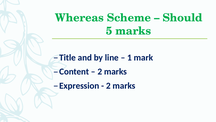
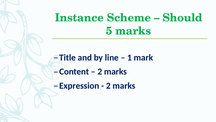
Whereas: Whereas -> Instance (79, 18)
